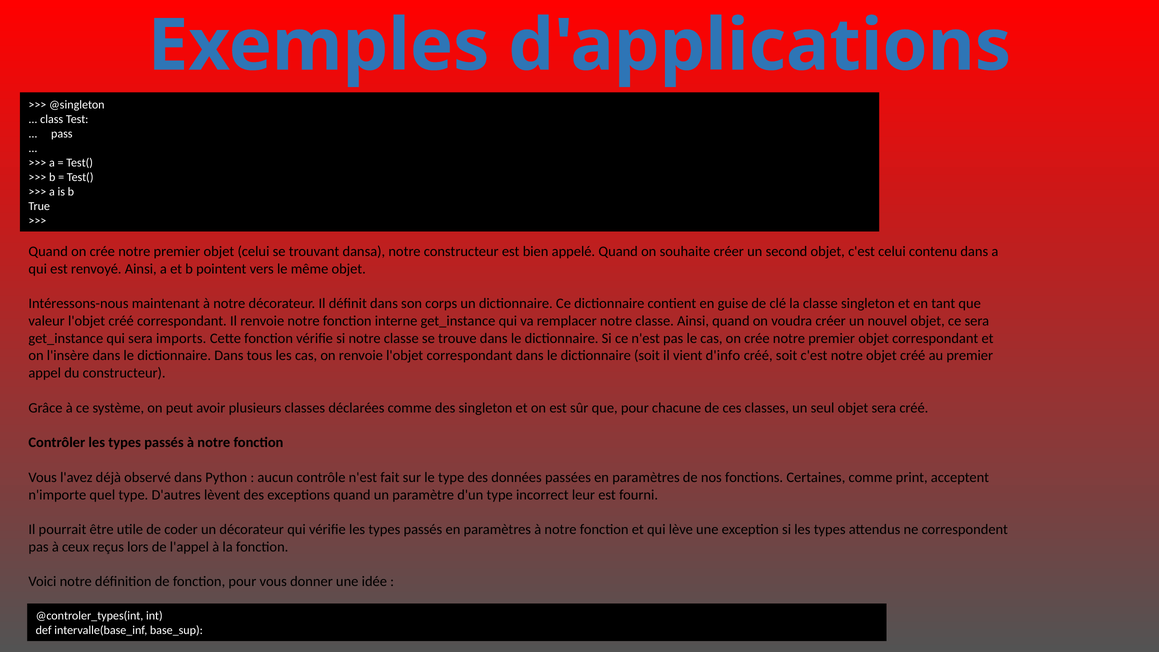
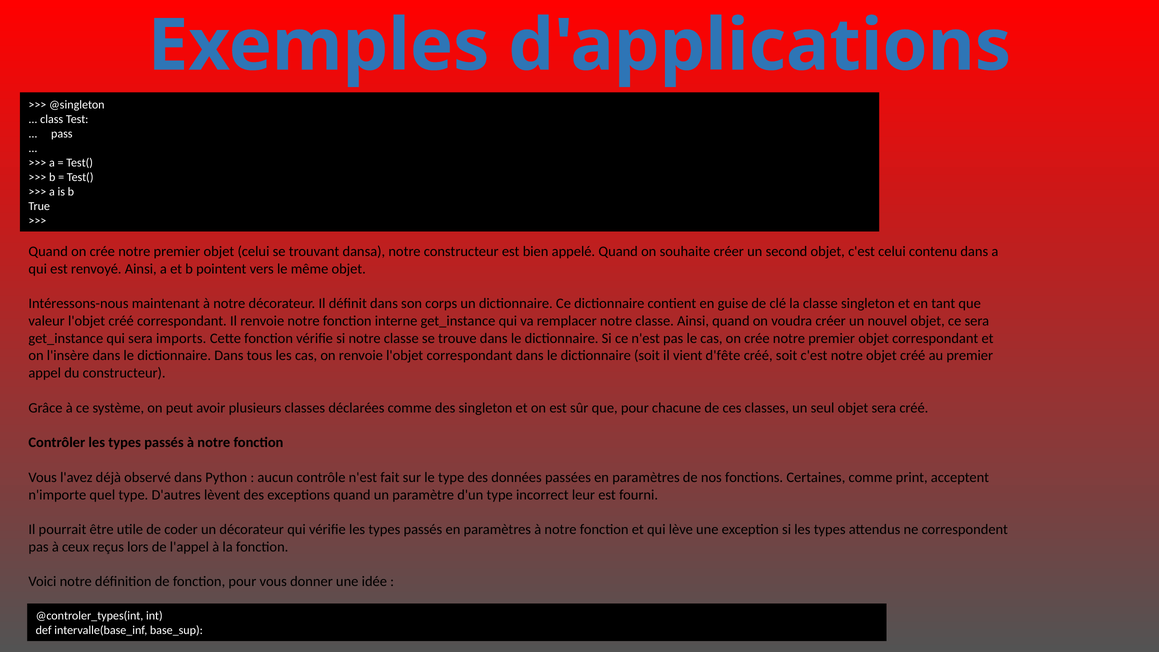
d'info: d'info -> d'fête (723, 356)
